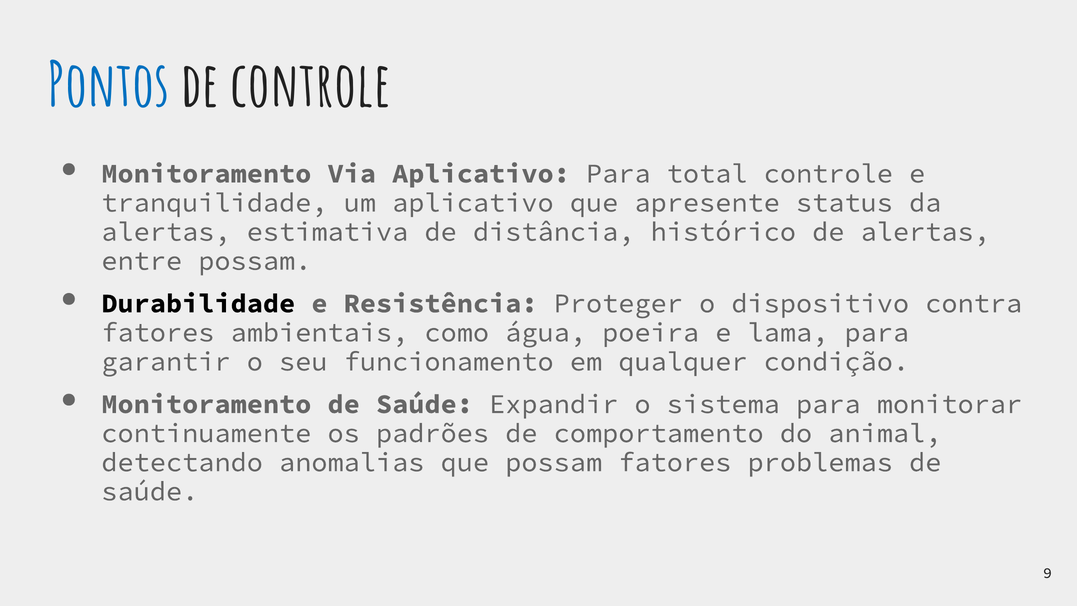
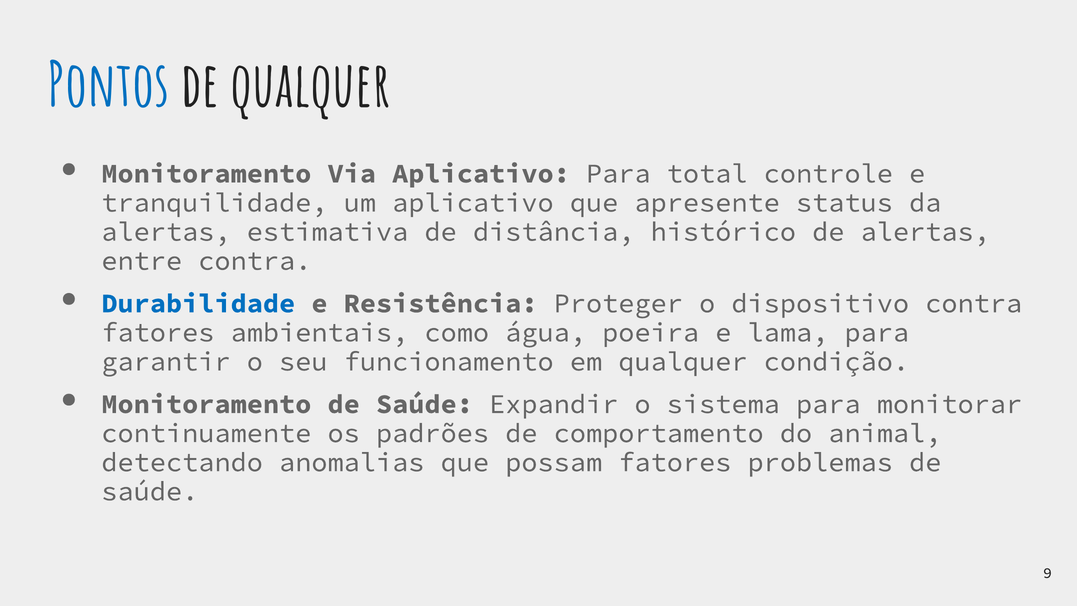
de controle: controle -> qualquer (311, 86)
entre possam: possam -> contra (255, 261)
Durabilidade colour: black -> blue (198, 303)
